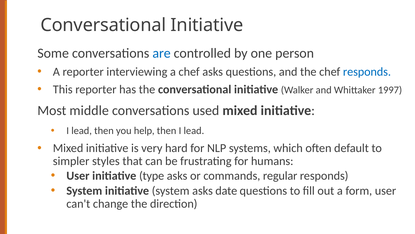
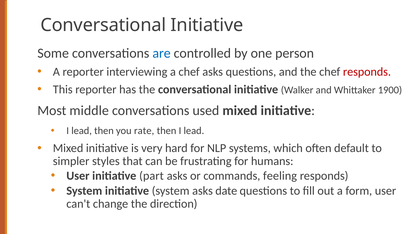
responds colour: blue -> red (367, 72)
1997: 1997 -> 1900 (390, 90)
help: help -> rate (144, 131)
type: type -> part (152, 175)
regular: regular -> feeling (280, 175)
